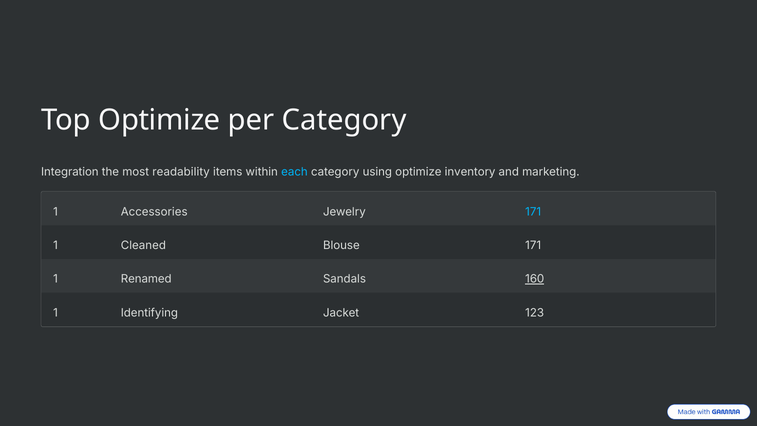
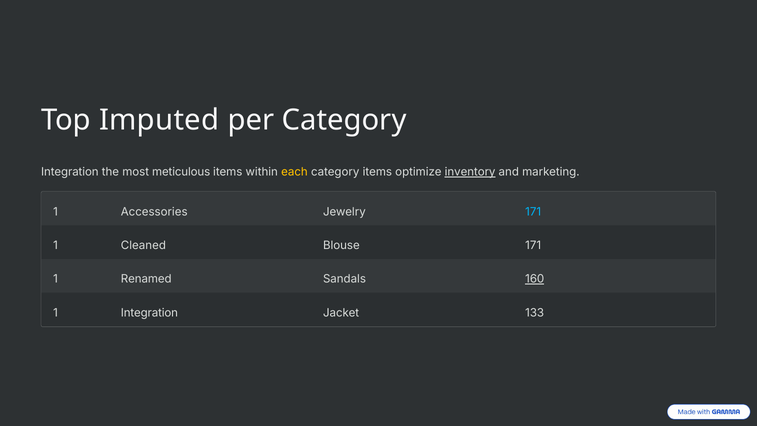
Top Optimize: Optimize -> Imputed (159, 120)
readability: readability -> meticulous (181, 172)
each colour: light blue -> yellow (294, 172)
category using: using -> items (377, 172)
inventory underline: none -> present (470, 172)
1 Identifying: Identifying -> Integration (149, 313)
123: 123 -> 133 (535, 313)
